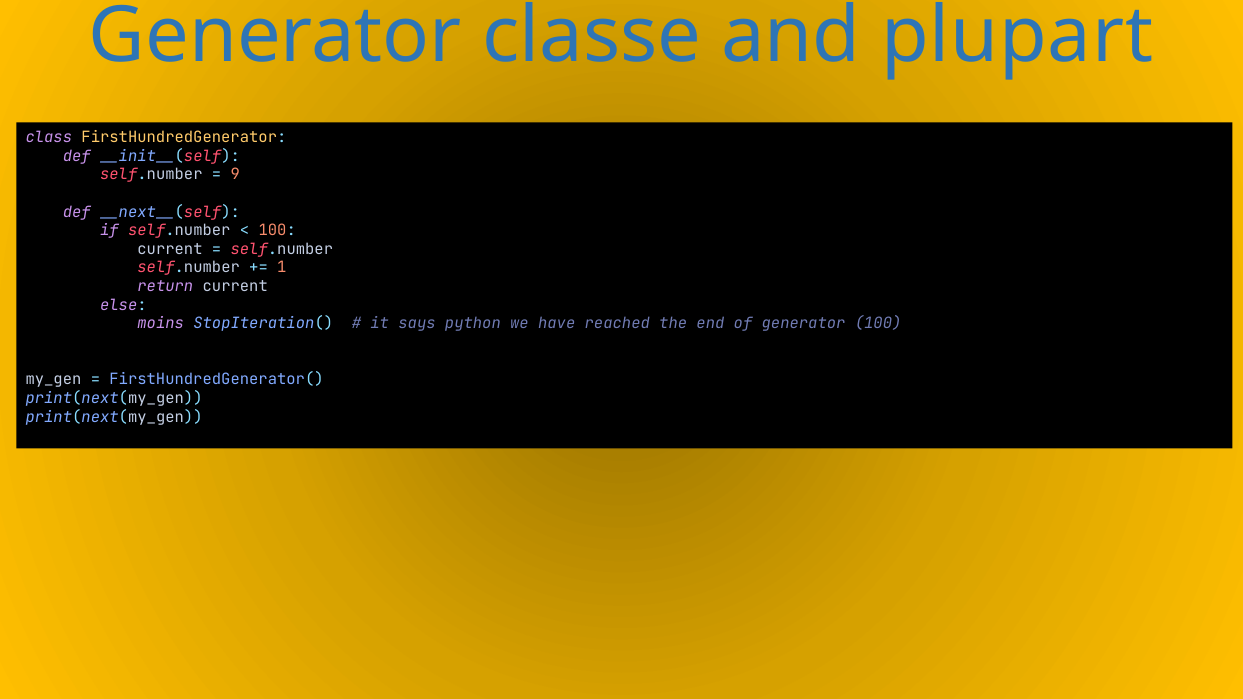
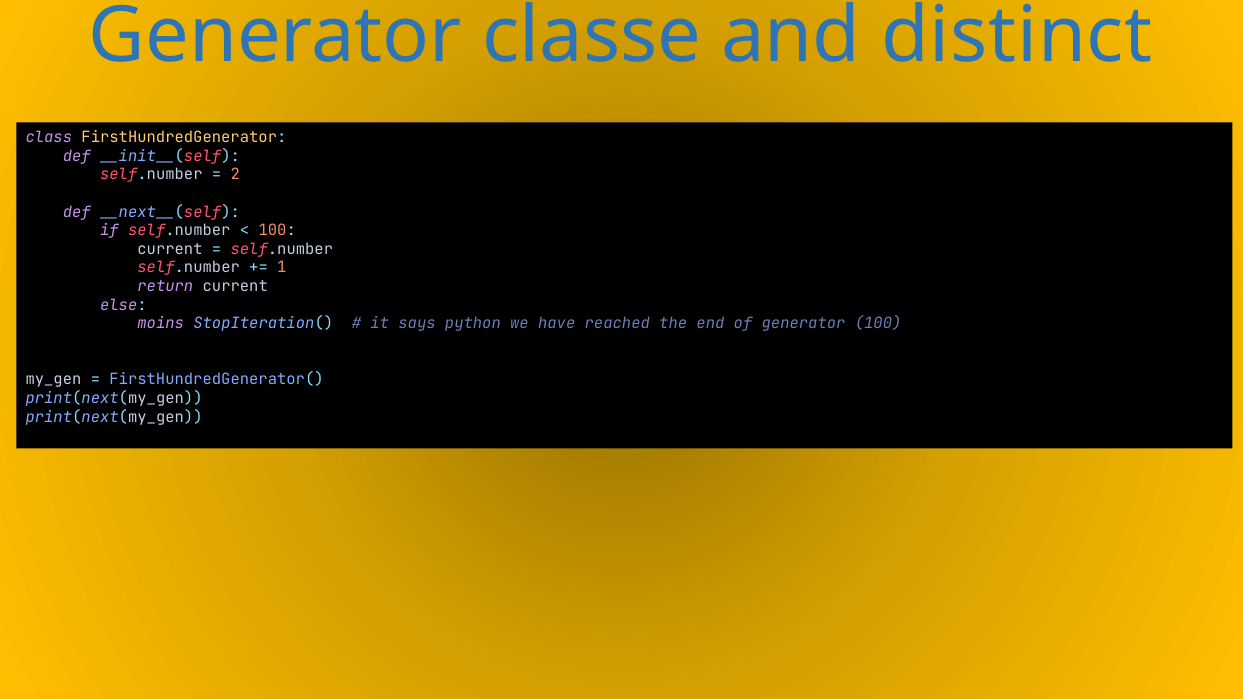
plupart: plupart -> distinct (1017, 36)
9: 9 -> 2 (235, 175)
